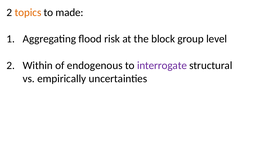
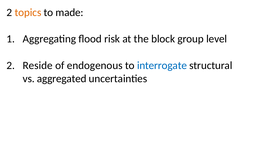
Within: Within -> Reside (38, 65)
interrogate colour: purple -> blue (162, 65)
empirically: empirically -> aggregated (62, 79)
